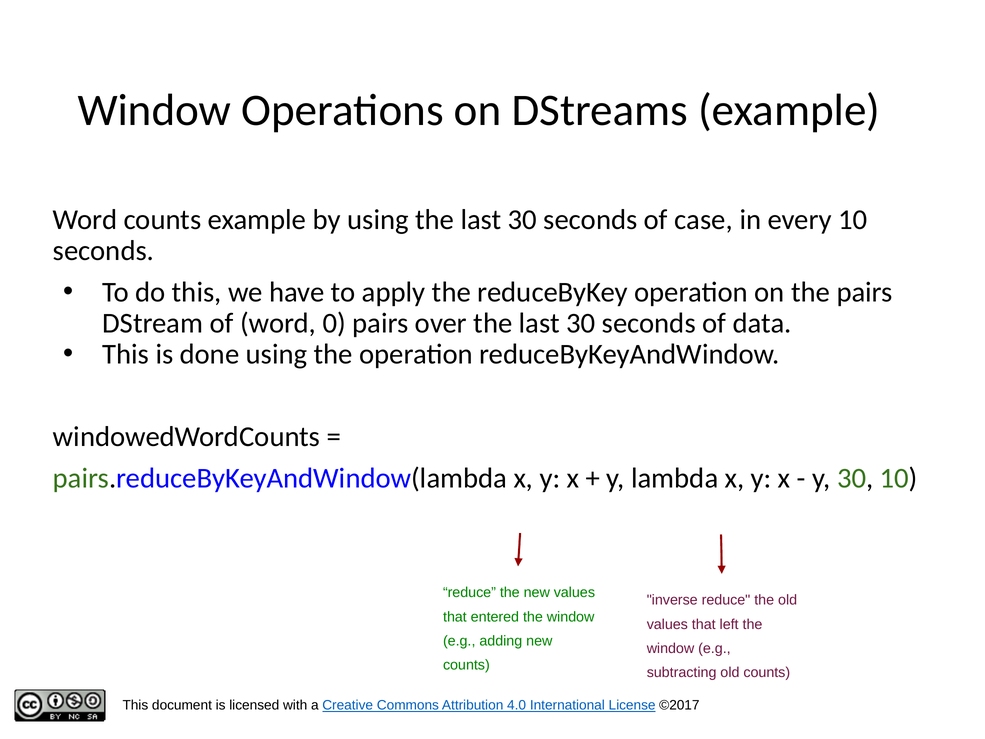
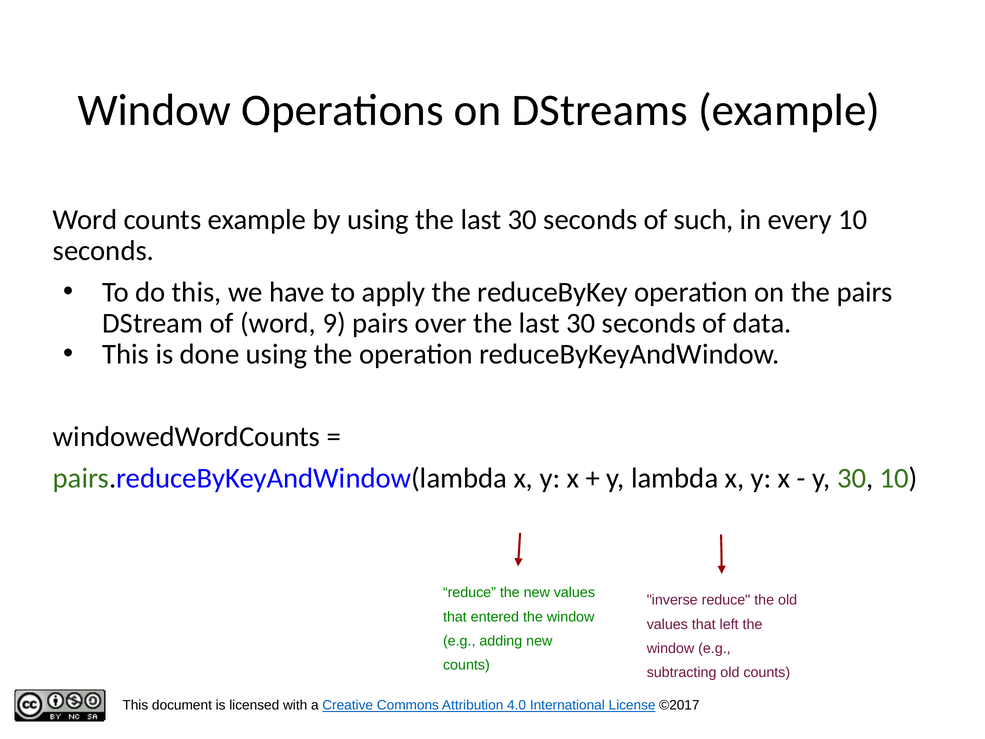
case: case -> such (704, 220)
0: 0 -> 9 (334, 323)
